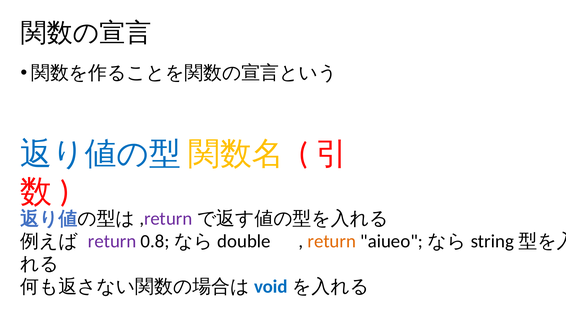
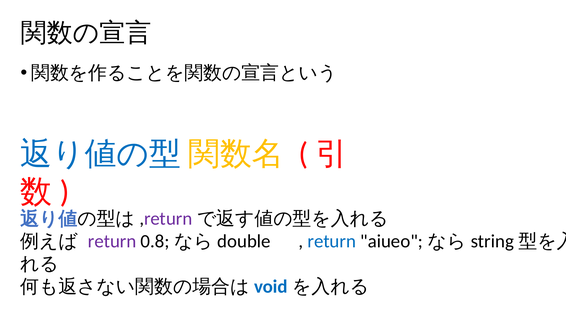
return colour: orange -> blue (332, 242)
